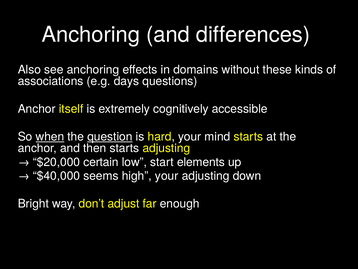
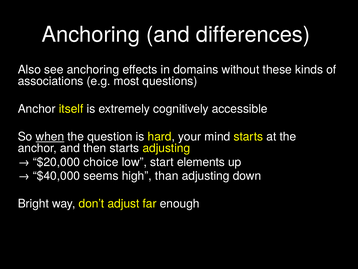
days: days -> most (127, 81)
question underline: present -> none (110, 136)
certain: certain -> choice (101, 162)
high your: your -> than (167, 176)
